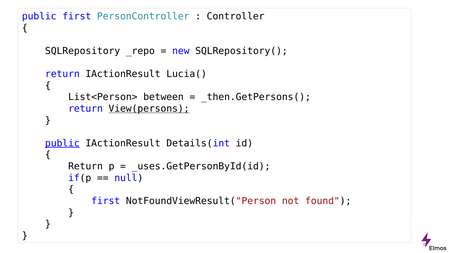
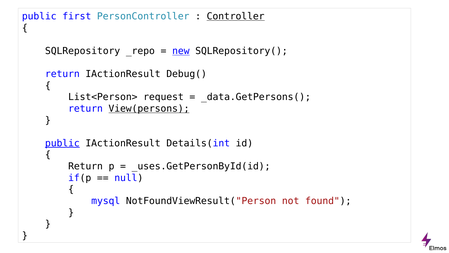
Controller underline: none -> present (236, 16)
new underline: none -> present (181, 51)
Lucia(: Lucia( -> Debug( (187, 74)
between: between -> request (163, 97)
_then.GetPersons(: _then.GetPersons( -> _data.GetPersons( (256, 97)
first: first -> mysql (106, 201)
